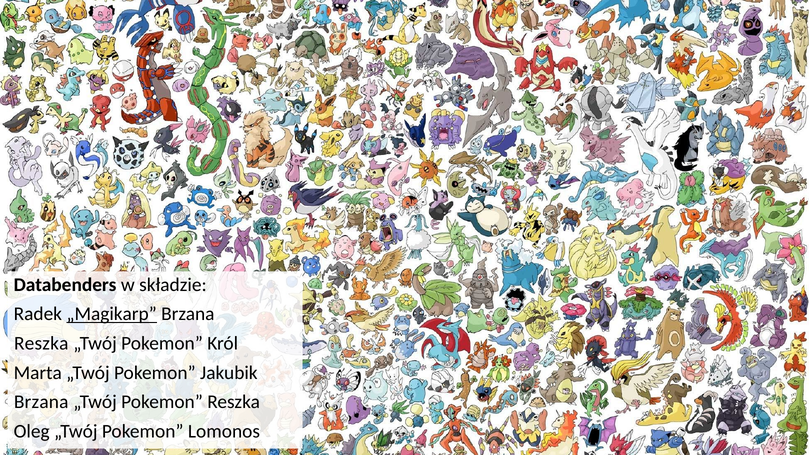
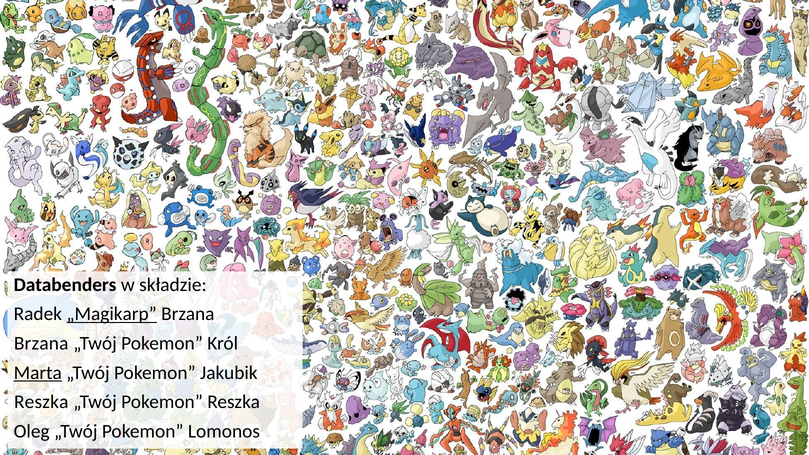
Reszka: Reszka -> Brzana (41, 343)
Marta underline: none -> present (38, 373)
Brzana: Brzana -> Reszka (41, 402)
